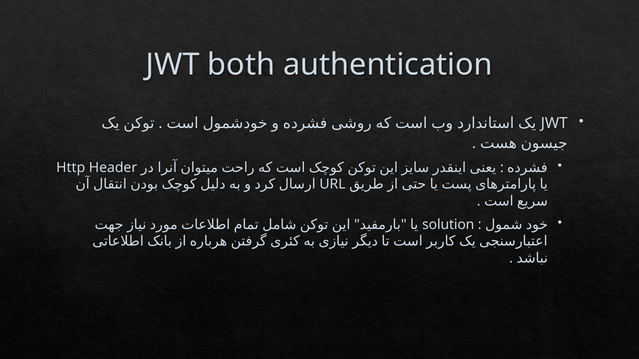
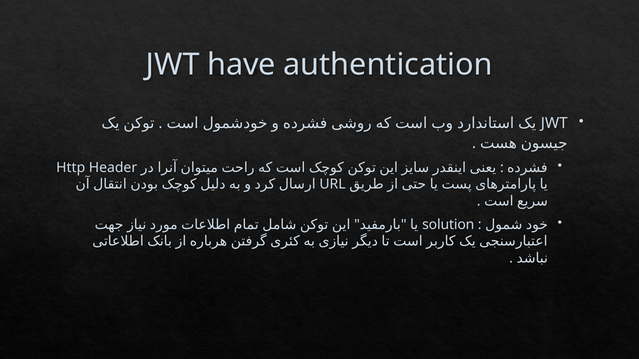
both: both -> have (242, 65)
